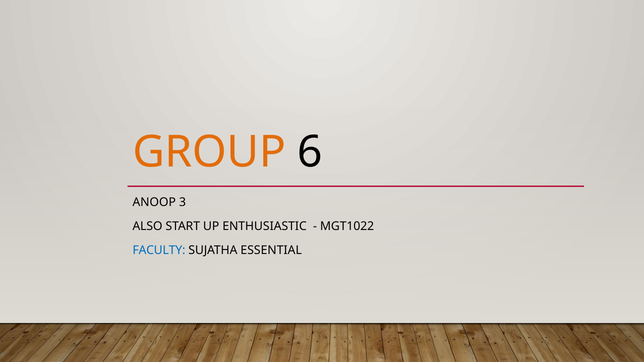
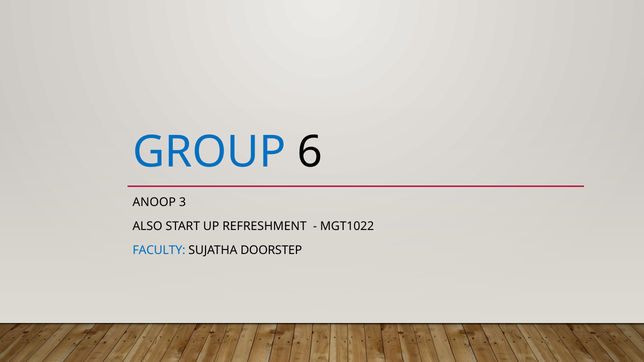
GROUP colour: orange -> blue (209, 152)
ENTHUSIASTIC: ENTHUSIASTIC -> REFRESHMENT (265, 226)
ESSENTIAL: ESSENTIAL -> DOORSTEP (271, 251)
